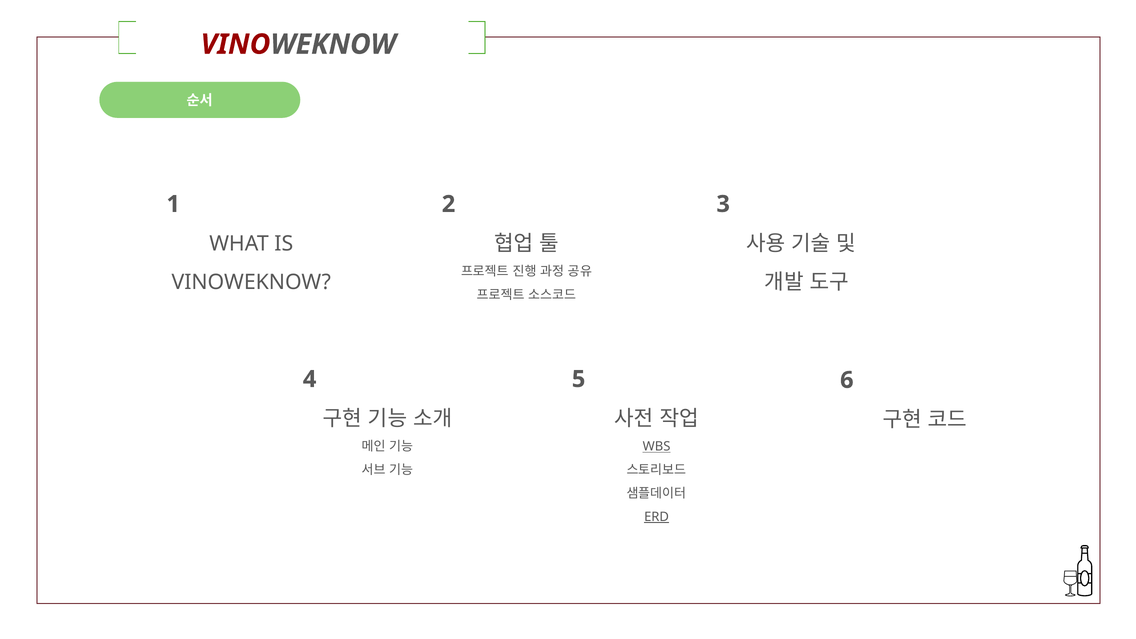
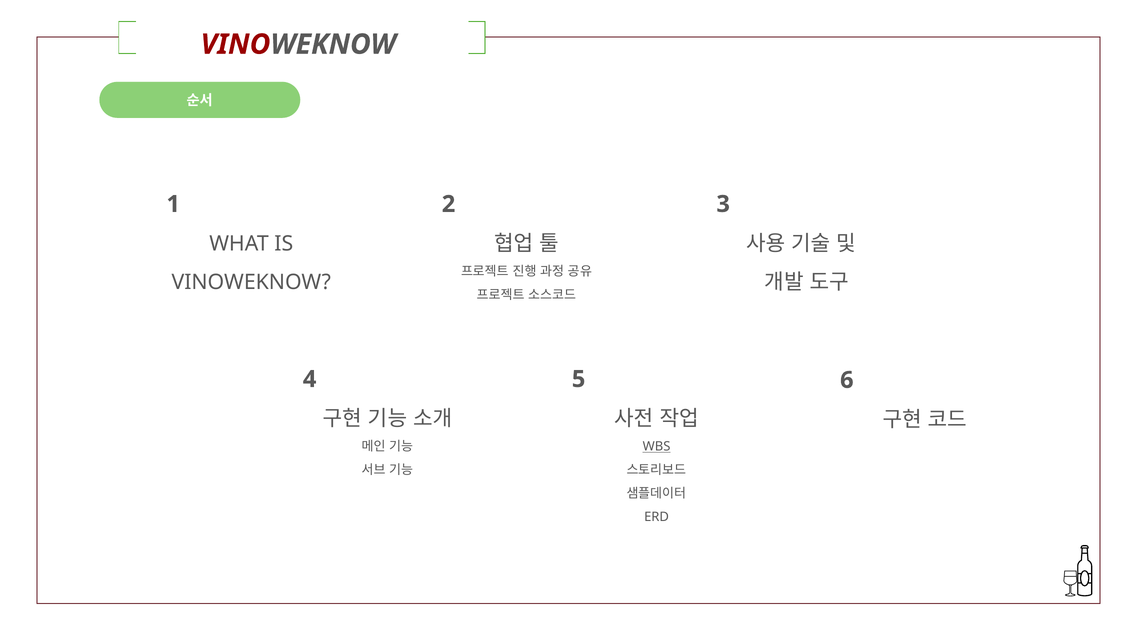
ERD underline: present -> none (657, 517)
